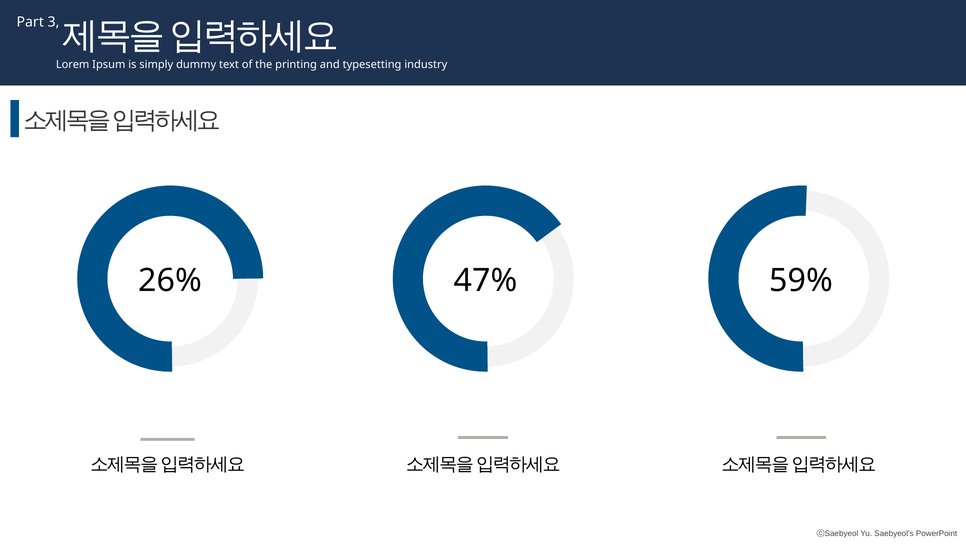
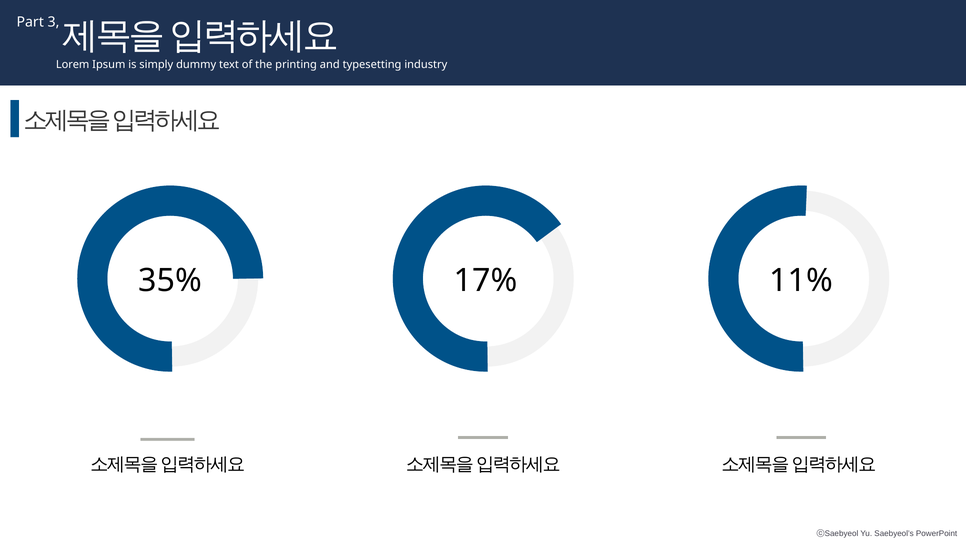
26%: 26% -> 35% (170, 280)
47%: 47% -> 17% (486, 280)
59%: 59% -> 11% (801, 280)
